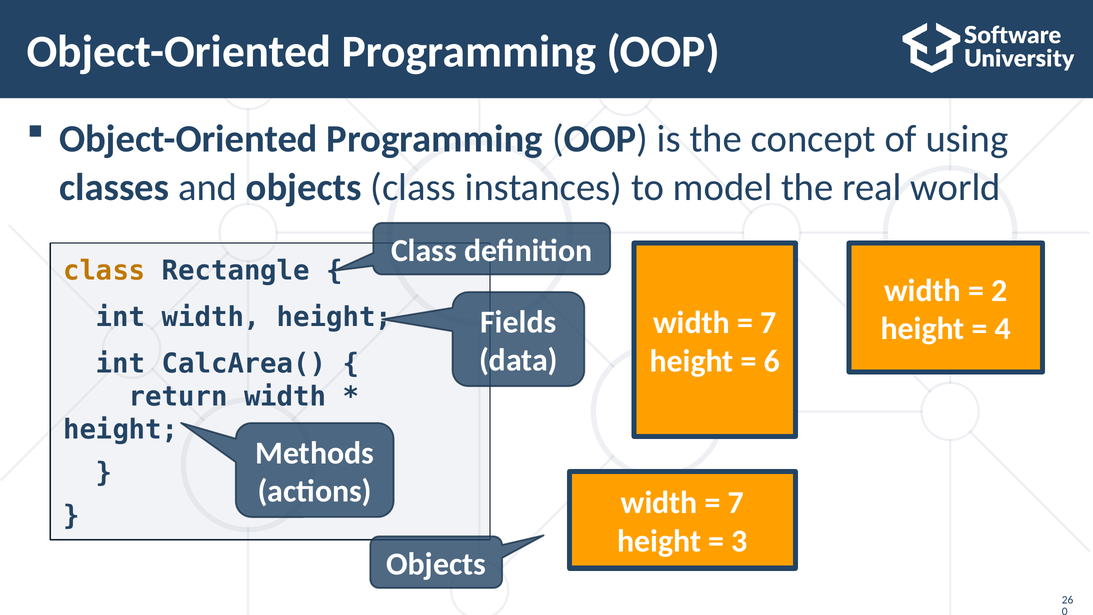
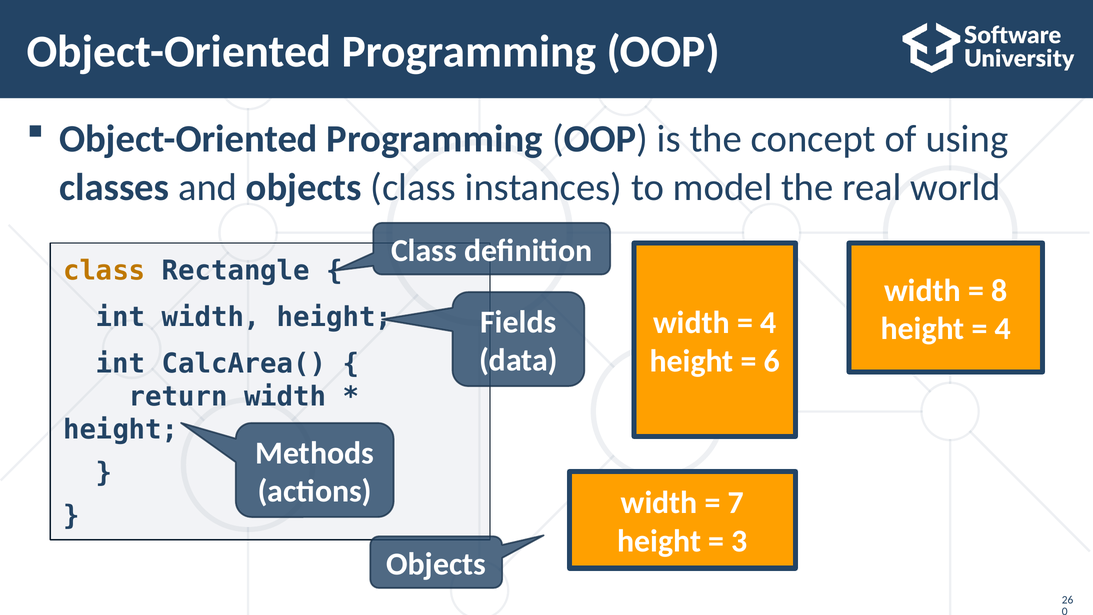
2: 2 -> 8 (999, 290)
7: 7 -> 4 (768, 323)
